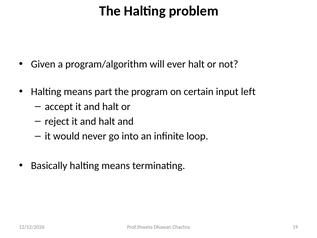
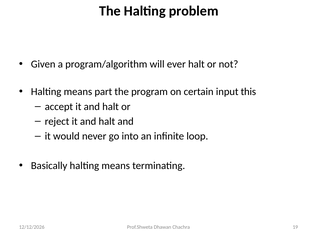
left: left -> this (248, 92)
